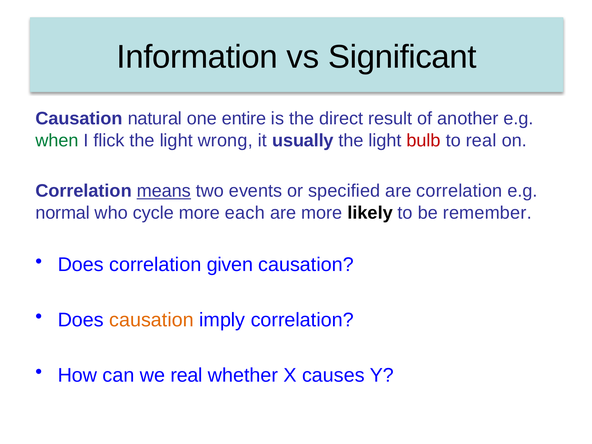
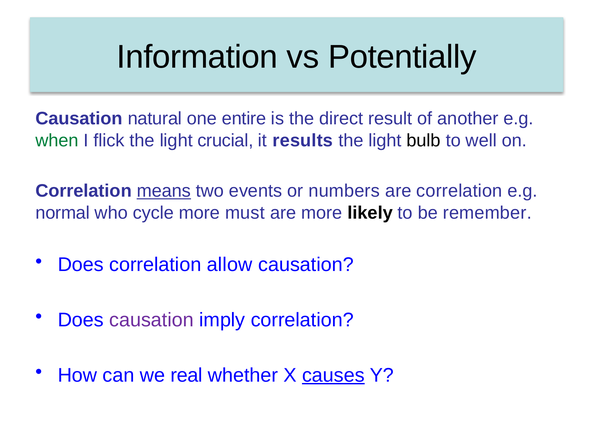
Significant: Significant -> Potentially (402, 57)
wrong: wrong -> crucial (225, 140)
usually: usually -> results (303, 140)
bulb colour: red -> black (424, 140)
to real: real -> well (481, 140)
specified: specified -> numbers (344, 191)
each: each -> must (245, 213)
given: given -> allow (230, 265)
causation colour: orange -> purple (151, 320)
causes underline: none -> present (333, 375)
